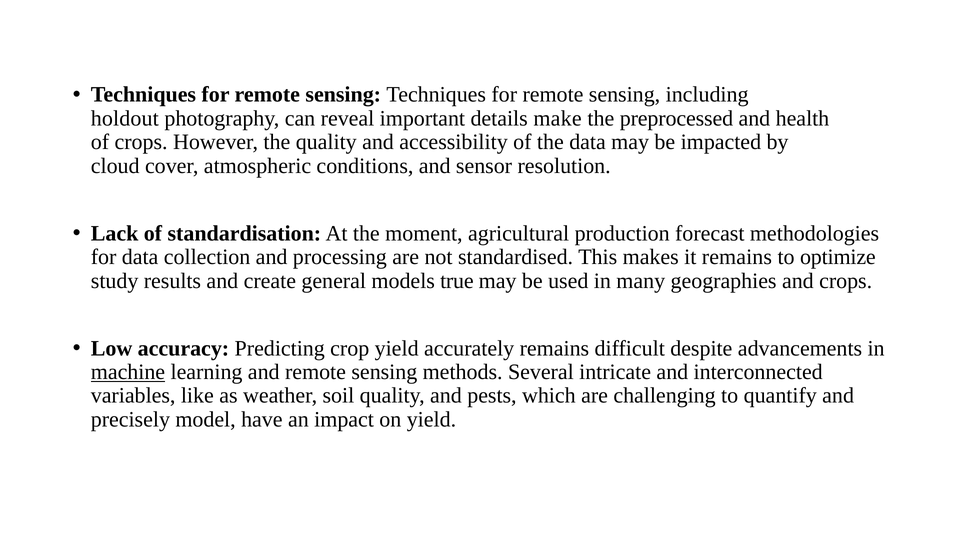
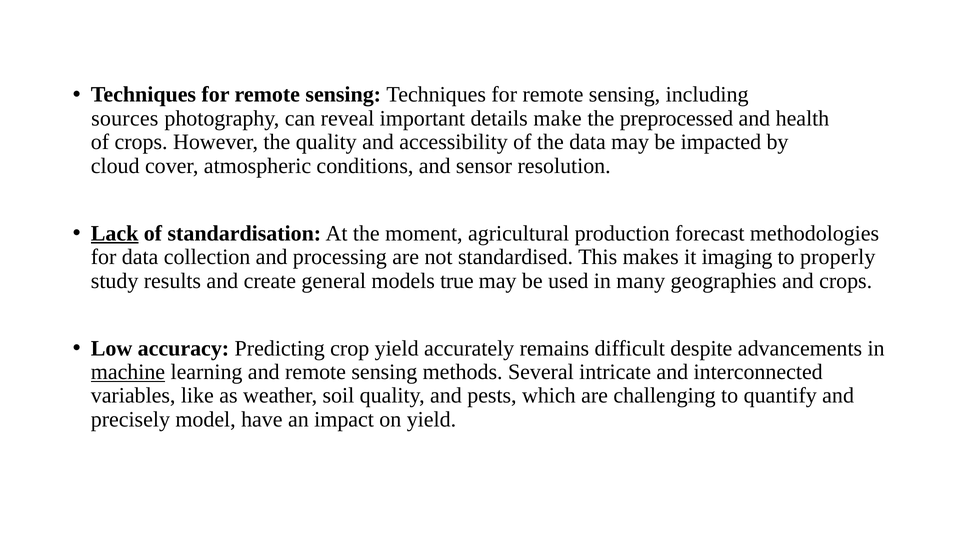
holdout: holdout -> sources (125, 118)
Lack underline: none -> present (115, 233)
it remains: remains -> imaging (737, 257)
optimize: optimize -> properly (838, 257)
